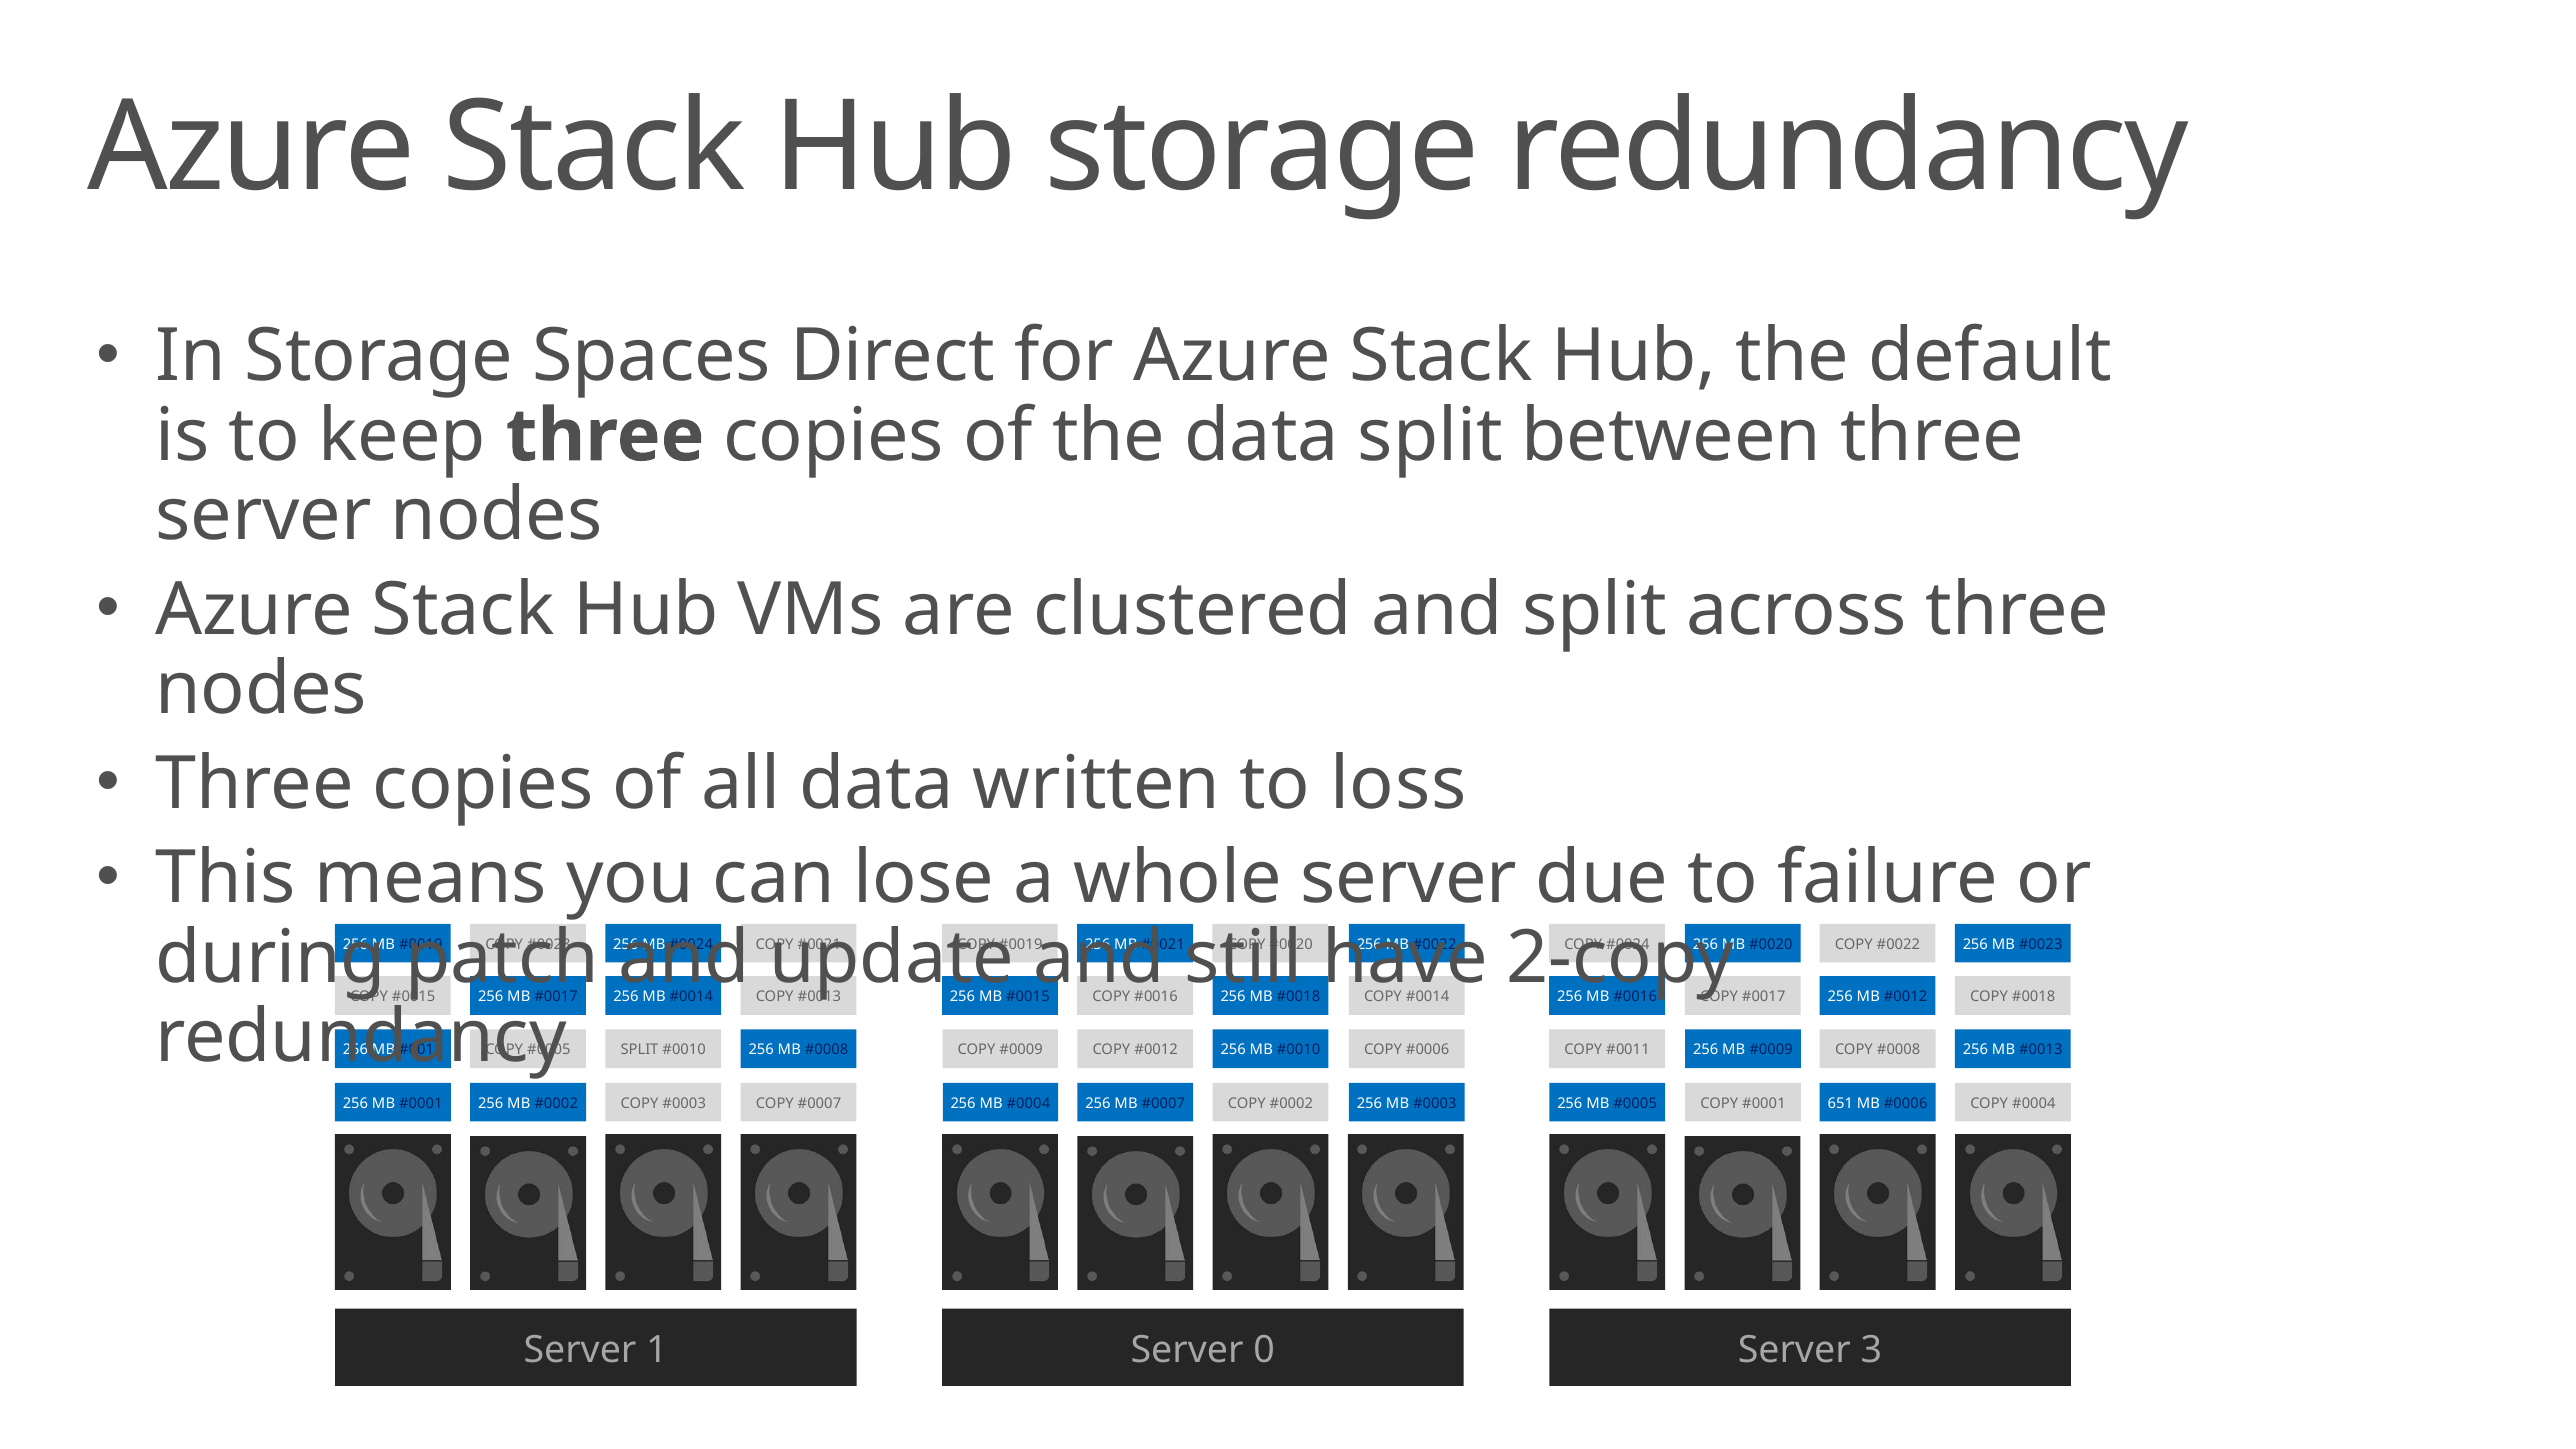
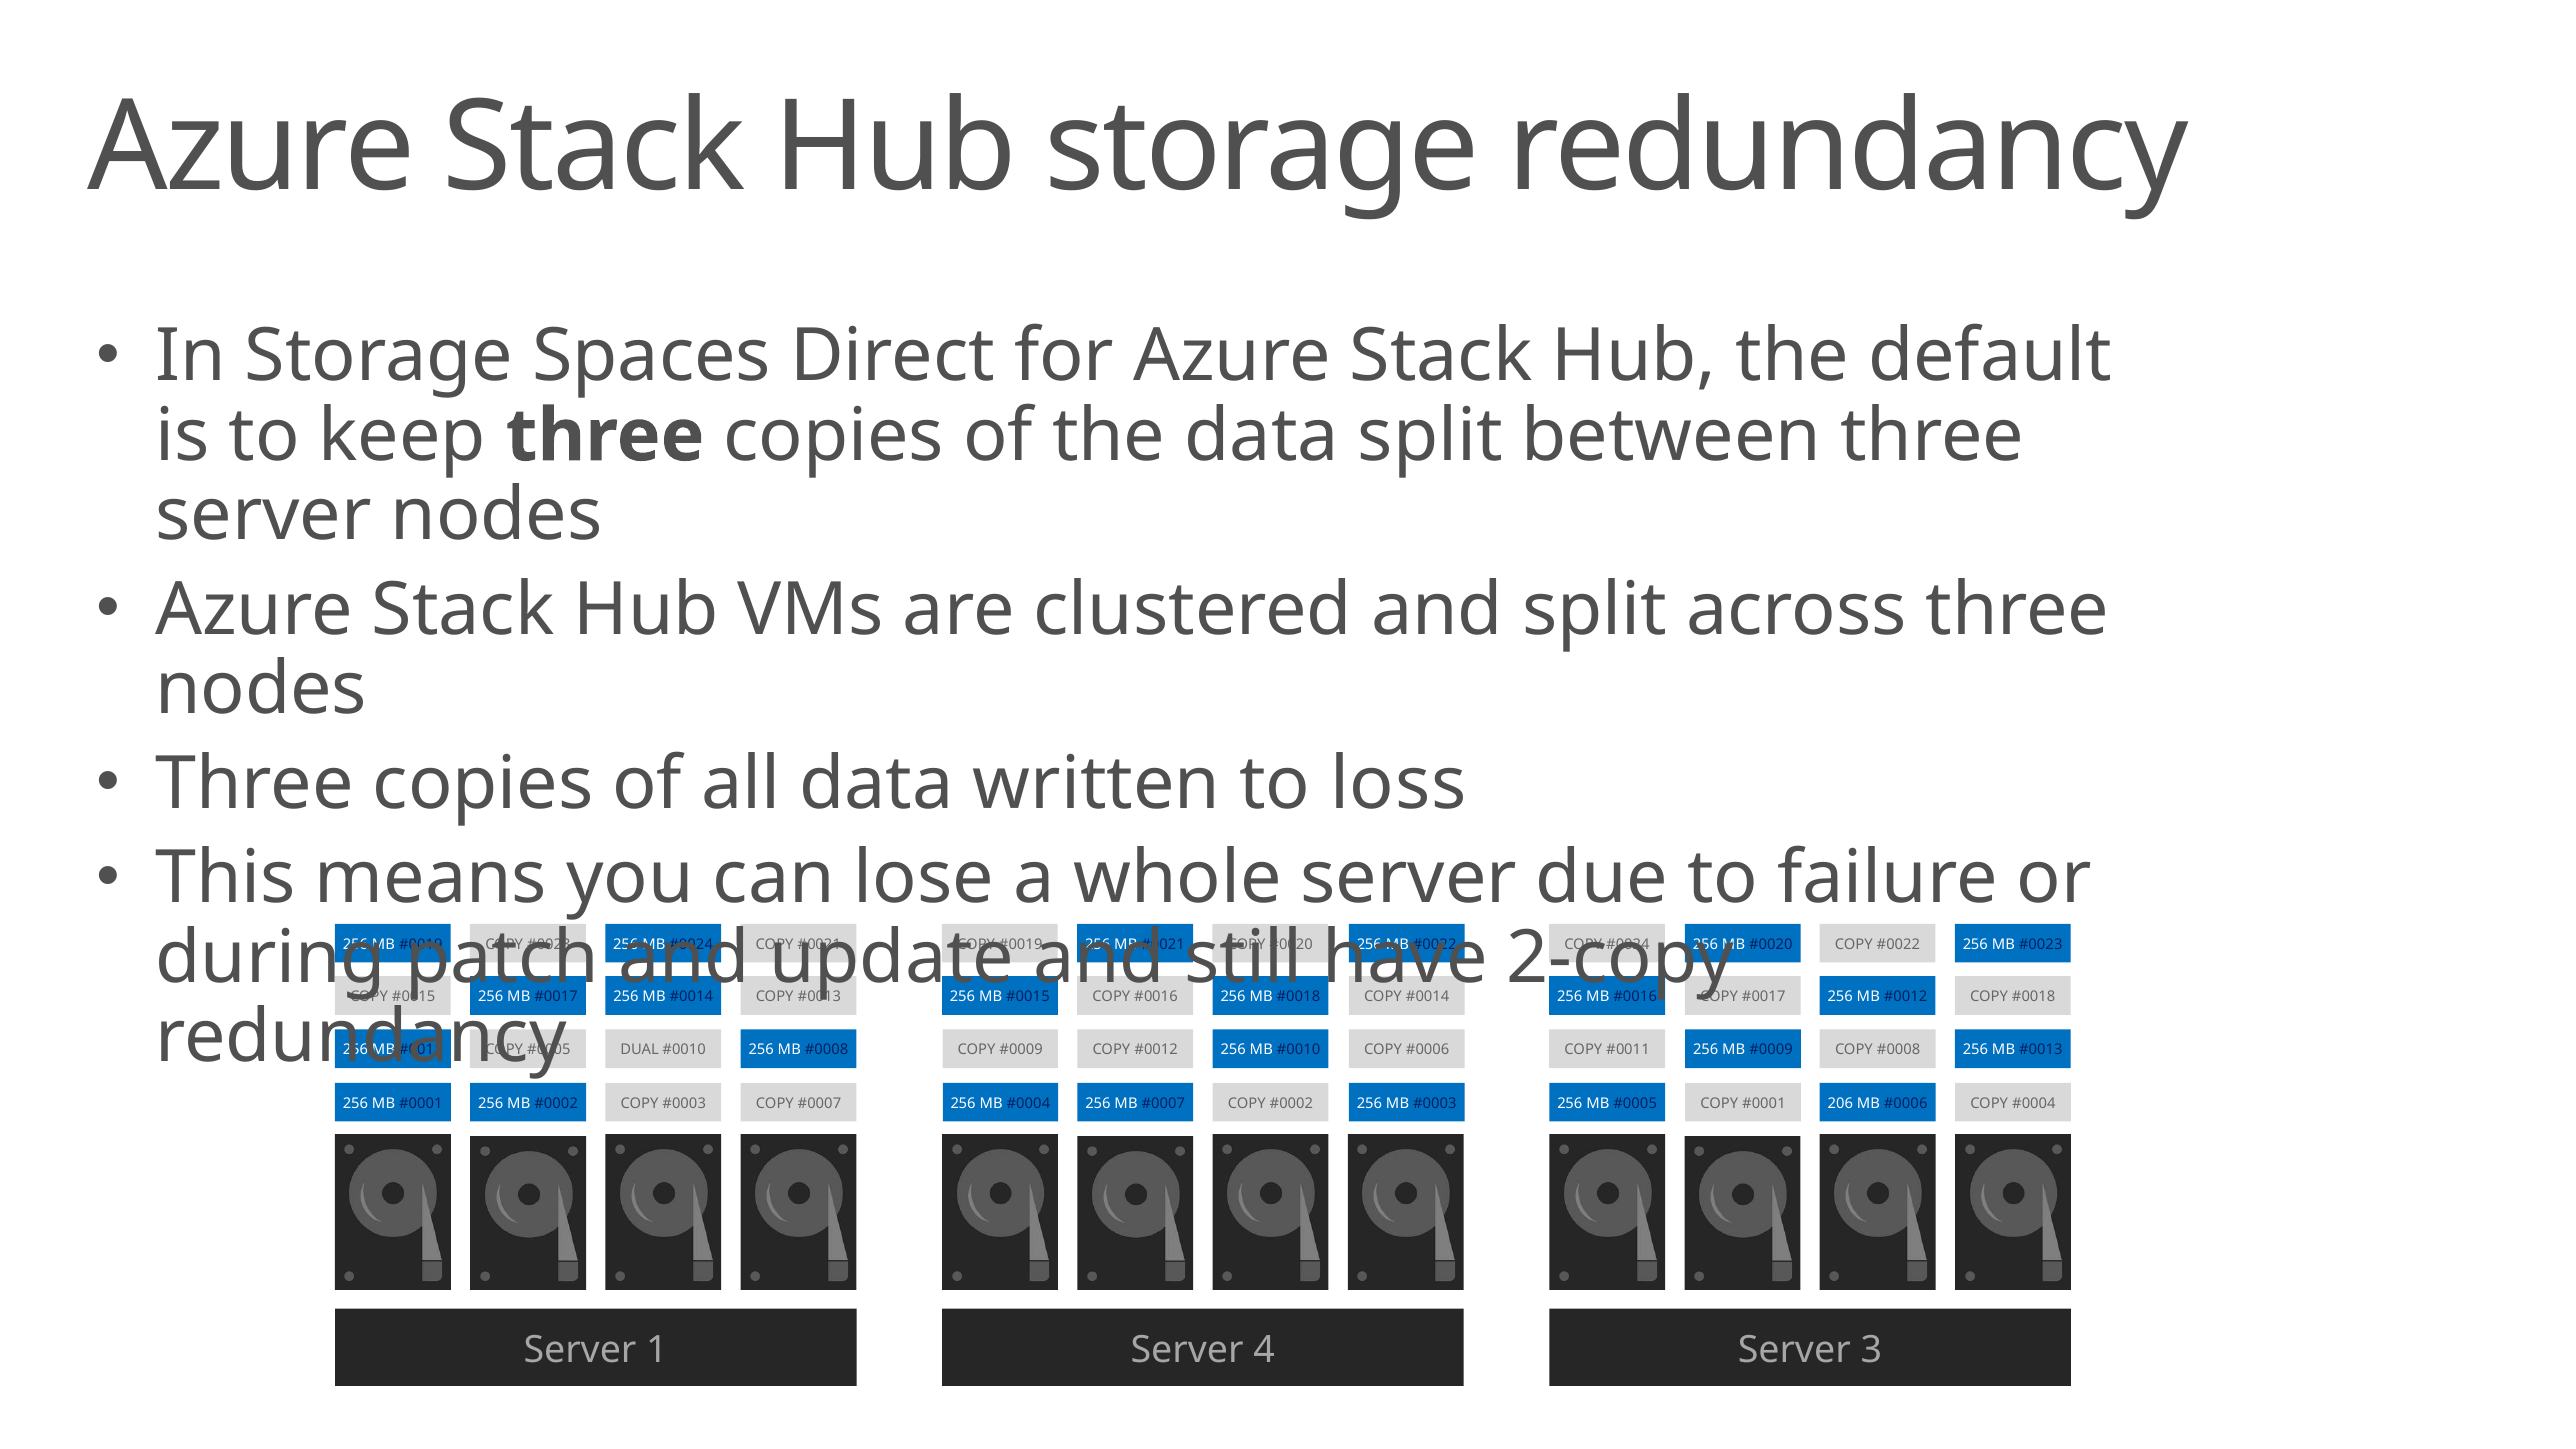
SPLIT: SPLIT -> DUAL (640, 1050)
651: 651 -> 206 (1840, 1103)
0: 0 -> 4 (1264, 1350)
